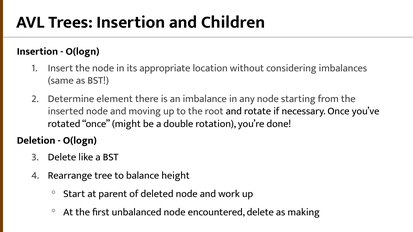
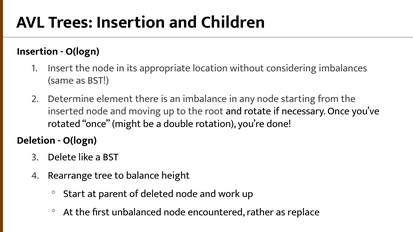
encountered delete: delete -> rather (260, 212)
making: making -> replace (304, 212)
